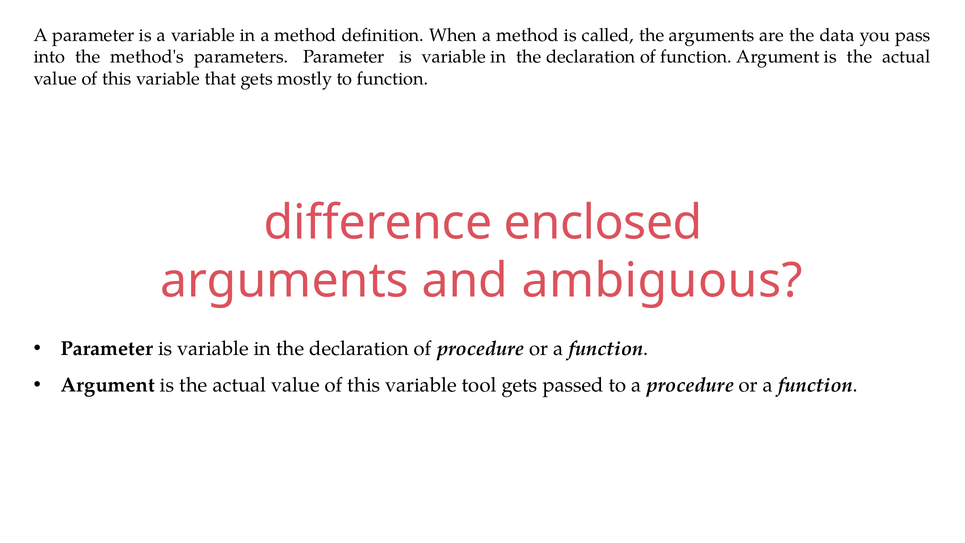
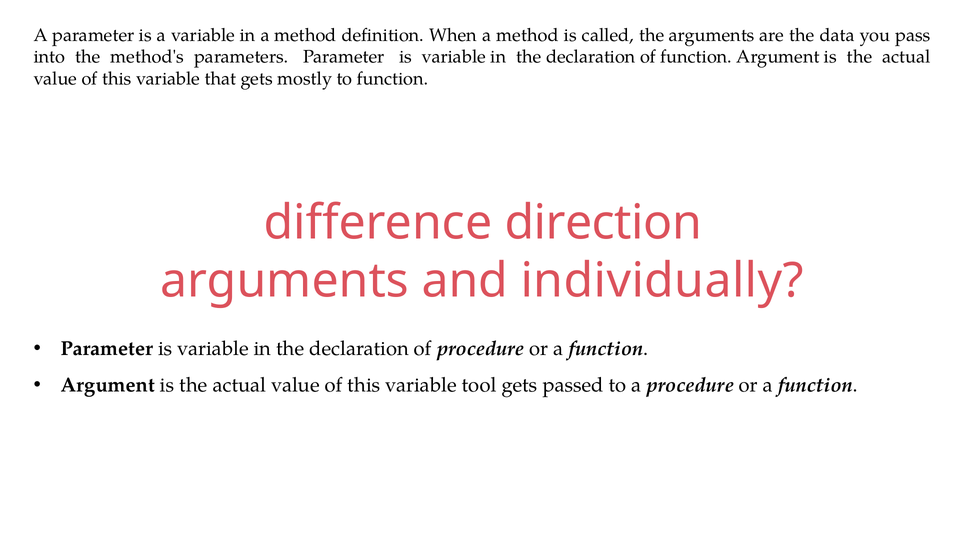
enclosed: enclosed -> direction (603, 223)
ambiguous: ambiguous -> individually (662, 281)
